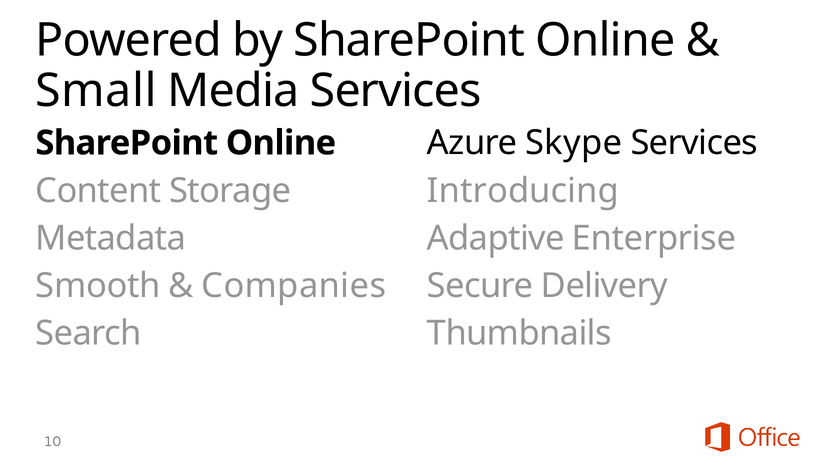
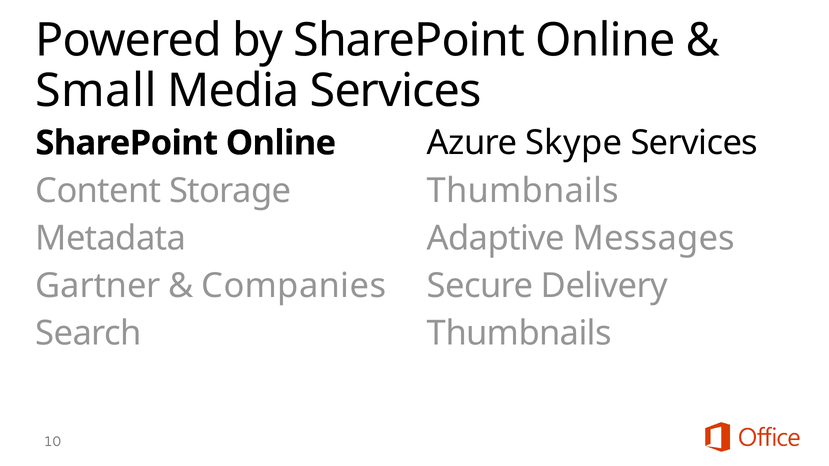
Introducing: Introducing -> Thumbnails (523, 191)
Enterprise: Enterprise -> Messages (654, 238)
Smooth: Smooth -> Gartner (98, 286)
